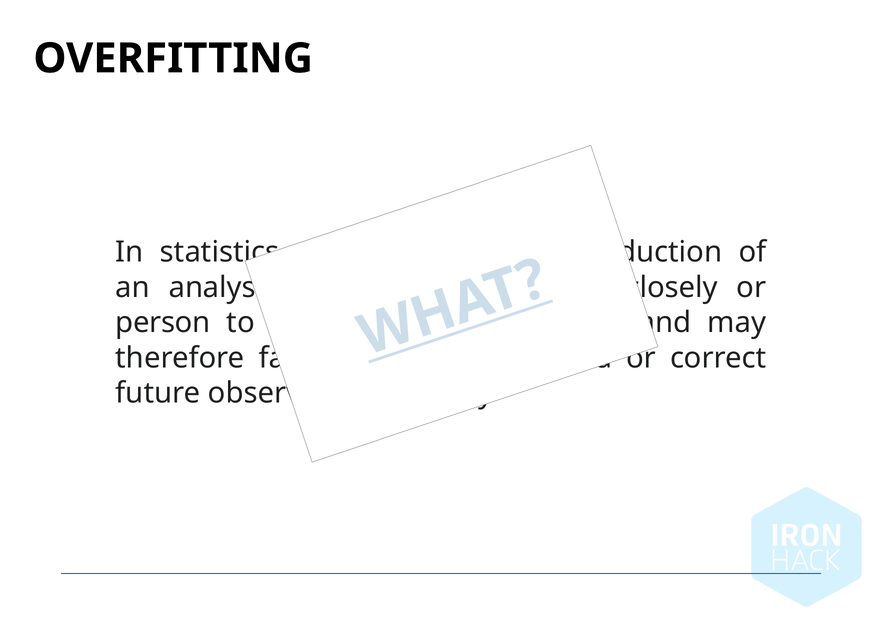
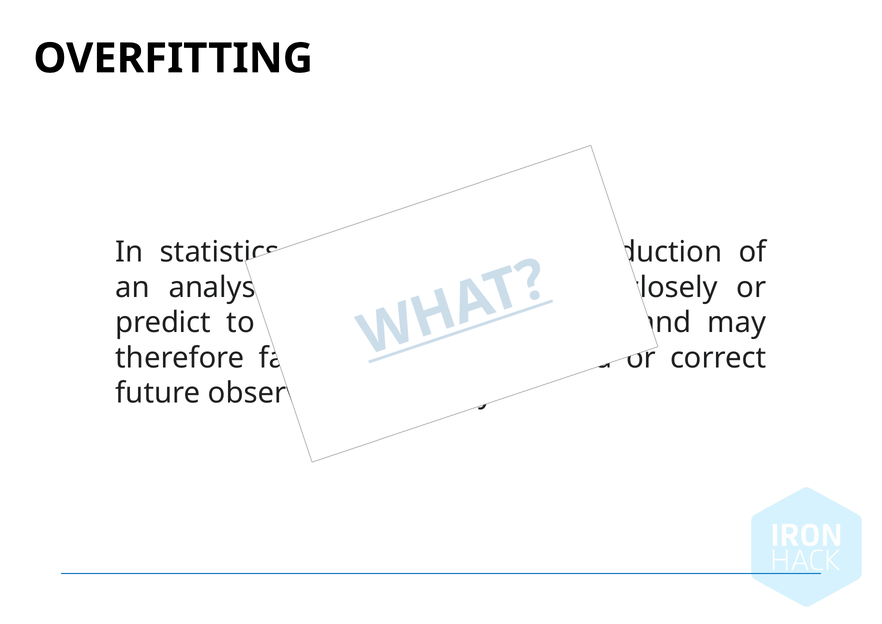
person: person -> predict (163, 322)
